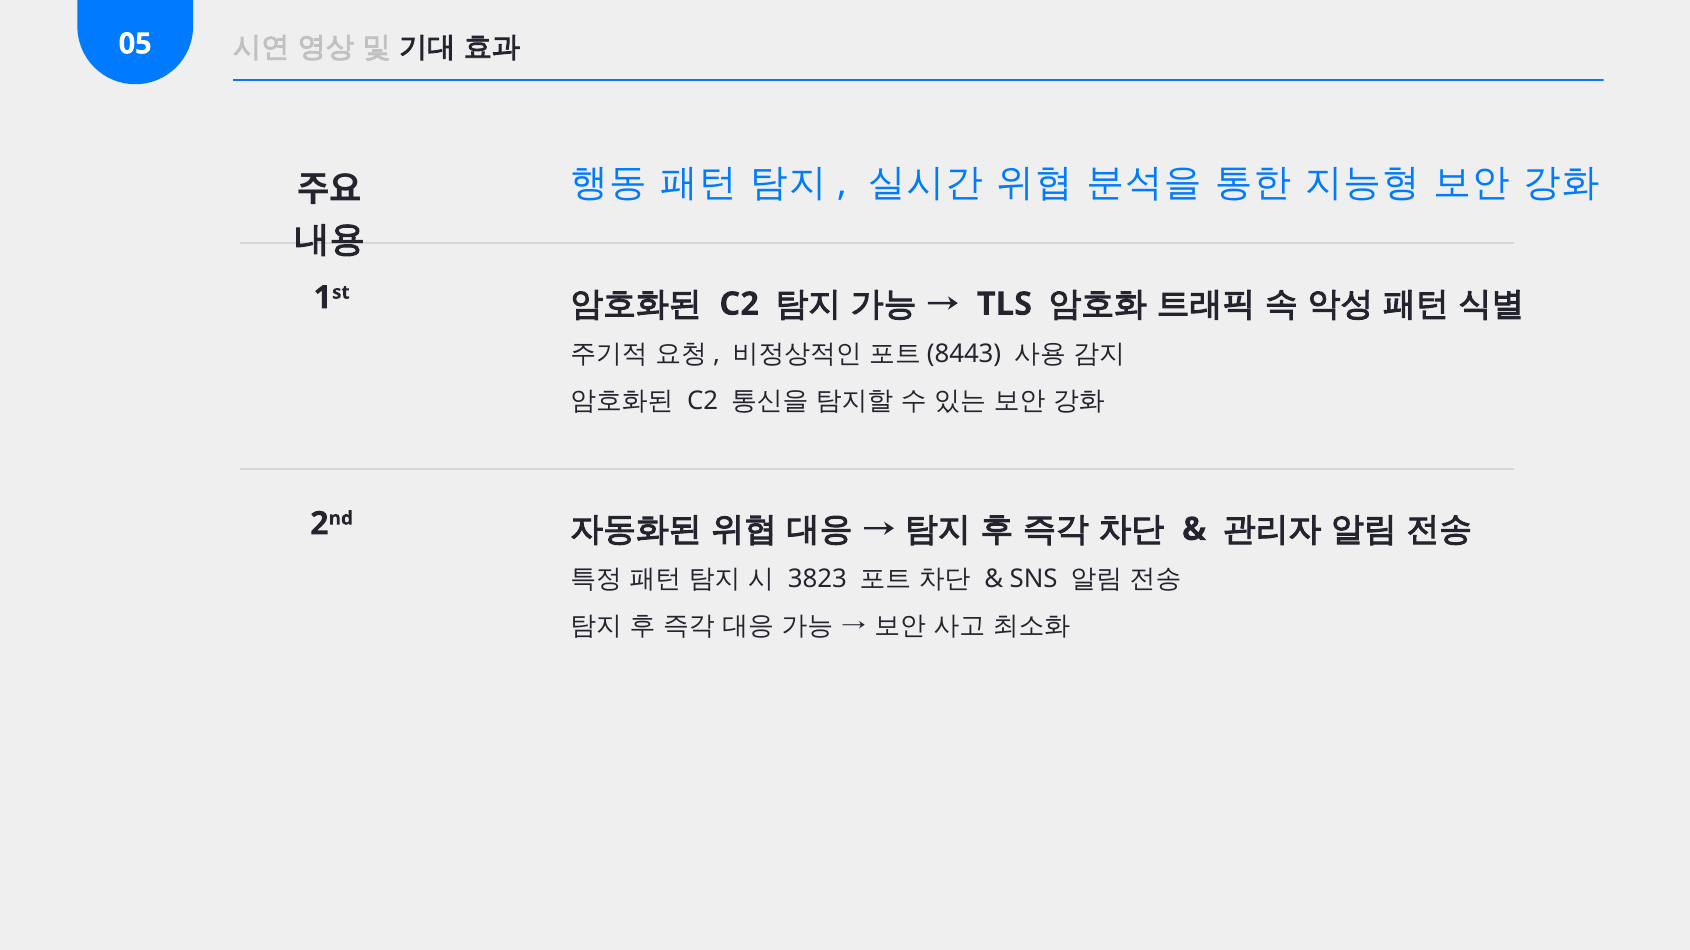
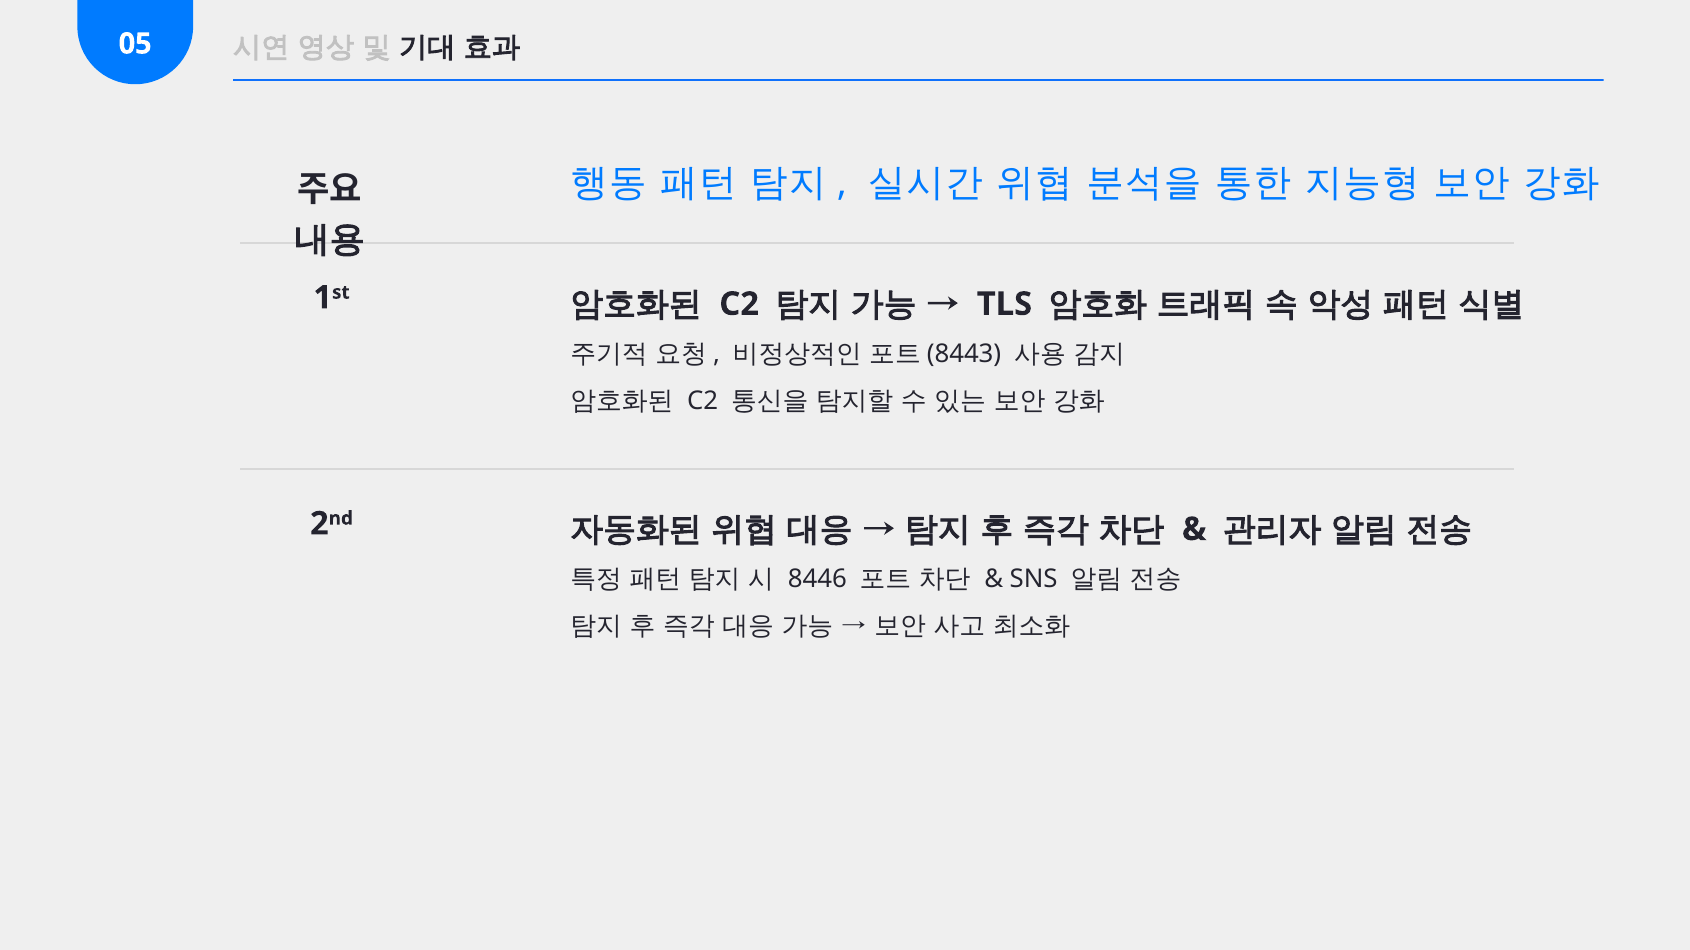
3823: 3823 -> 8446 (817, 580)
